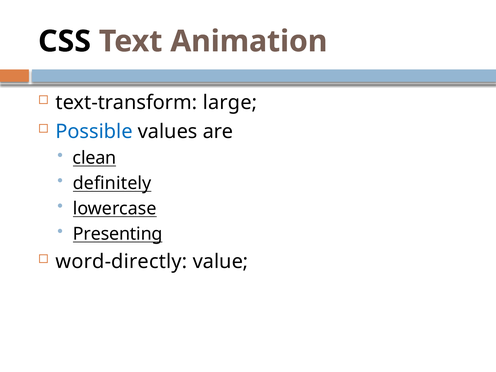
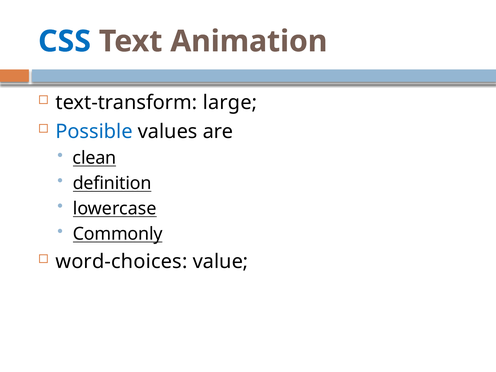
CSS colour: black -> blue (65, 41)
definitely: definitely -> definition (112, 183)
Presenting: Presenting -> Commonly (118, 234)
word-directly: word-directly -> word-choices (121, 262)
